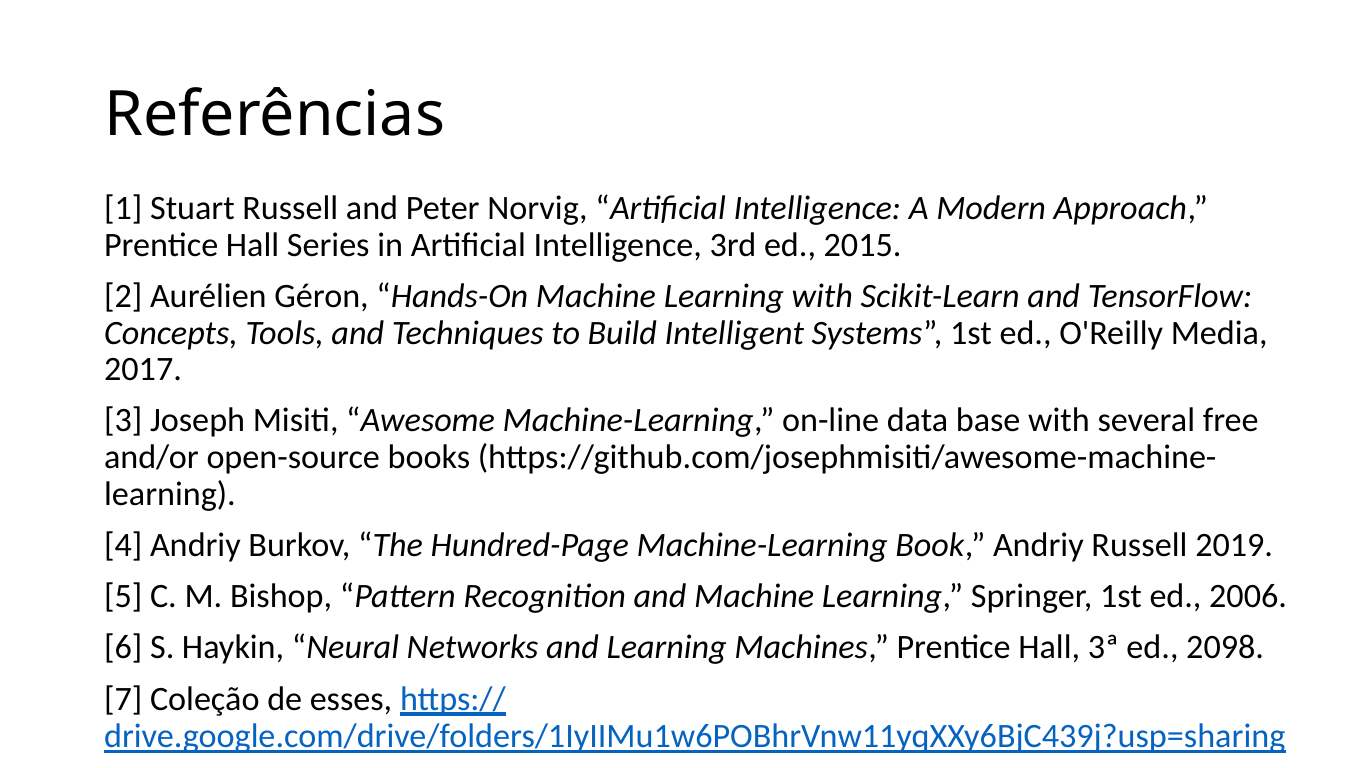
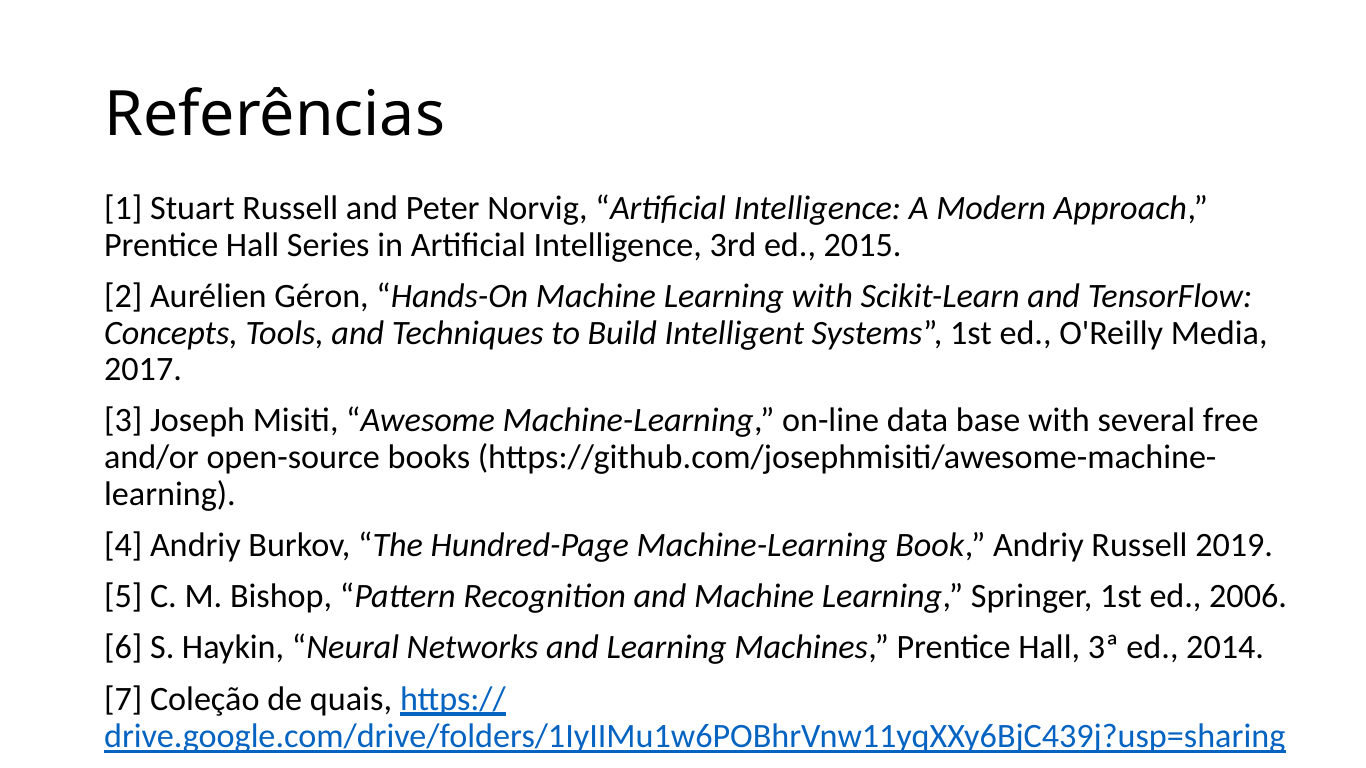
2098: 2098 -> 2014 (1225, 648)
esses: esses -> quais (351, 700)
